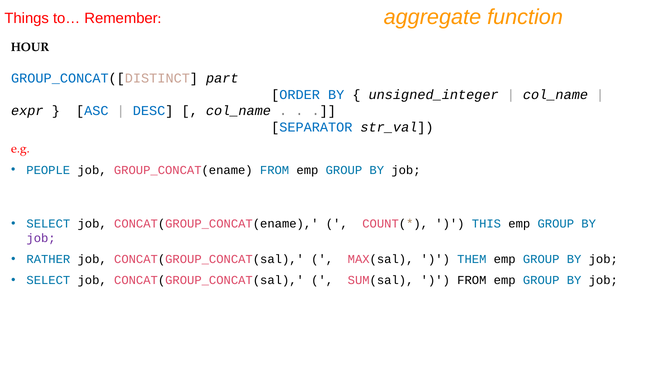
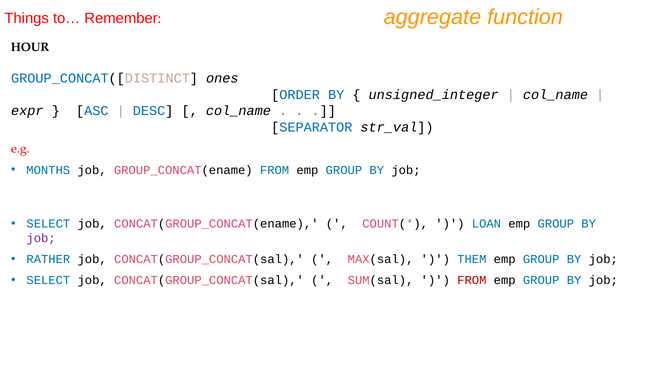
part: part -> ones (222, 79)
PEOPLE: PEOPLE -> MONTHS (48, 170)
THIS: THIS -> LOAN (486, 224)
FROM colour: black -> red (472, 280)
